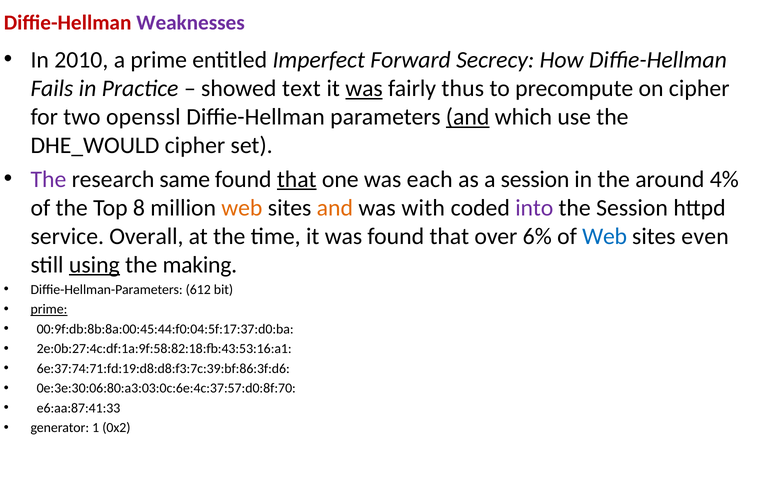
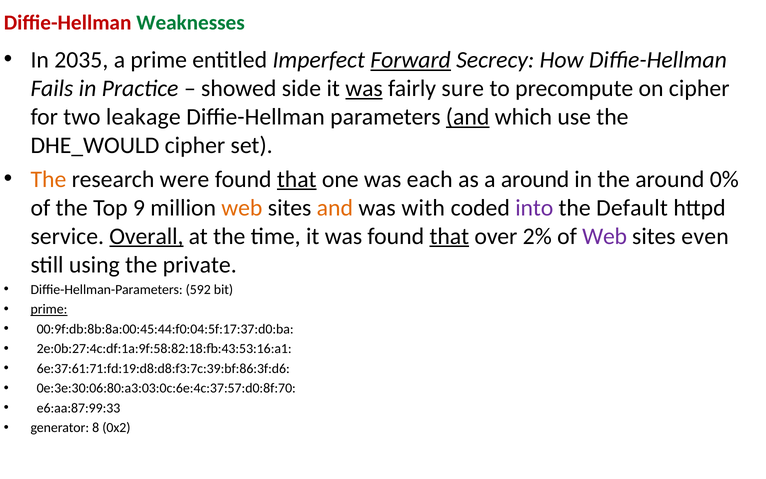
Weaknesses colour: purple -> green (190, 22)
2010: 2010 -> 2035 (81, 60)
Forward underline: none -> present (411, 60)
text: text -> side (301, 88)
thus: thus -> sure (463, 88)
openssl: openssl -> leakage (143, 117)
The colour: purple -> orange (48, 179)
same: same -> were (184, 179)
a session: session -> around (535, 179)
4%: 4% -> 0% (724, 179)
8: 8 -> 9 (139, 208)
the Session: Session -> Default (632, 208)
Overall underline: none -> present (146, 236)
that underline: none -> present (449, 236)
6%: 6% -> 2% (537, 236)
Web colour: blue -> purple (605, 236)
using underline: present -> none (94, 265)
making: making -> private (200, 265)
612: 612 -> 592 (198, 290)
6e:37:74:71:fd:19:d8:d8:f3:7c:39:bf:86:3f:d6: 6e:37:74:71:fd:19:d8:d8:f3:7c:39:bf:86:3f:d6 -> 6e:37:61:71:fd:19:d8:d8:f3:7c:39:bf:86:3f:d6 (163, 368)
e6:aa:87:41:33: e6:aa:87:41:33 -> e6:aa:87:99:33 (79, 408)
1: 1 -> 8 (96, 428)
